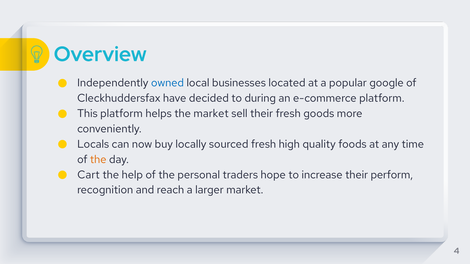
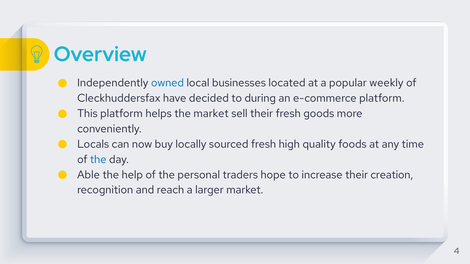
google: google -> weekly (386, 83)
the colour: orange -> blue (98, 160)
Cart: Cart -> Able (89, 175)
perform: perform -> creation (392, 175)
